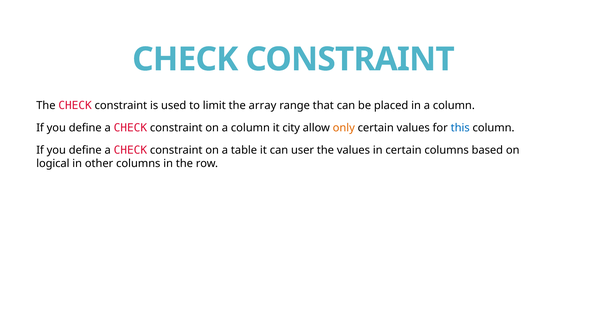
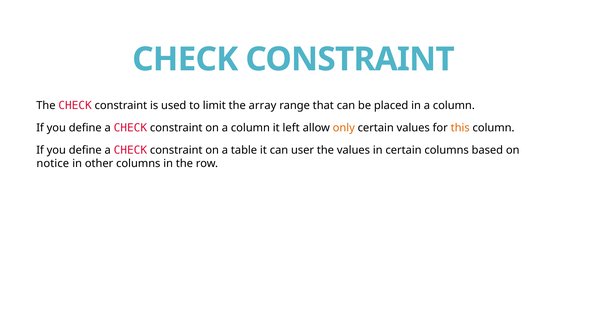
city: city -> left (291, 128)
this colour: blue -> orange (460, 128)
logical: logical -> notice (53, 163)
